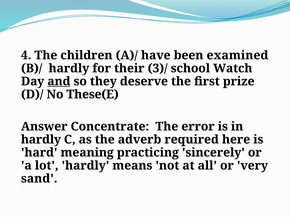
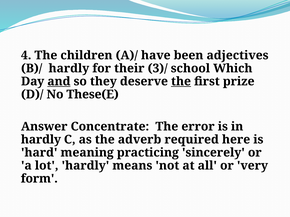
examined: examined -> adjectives (238, 55)
Watch: Watch -> Which (233, 68)
the underline: none -> present (181, 82)
sand: sand -> form (39, 179)
